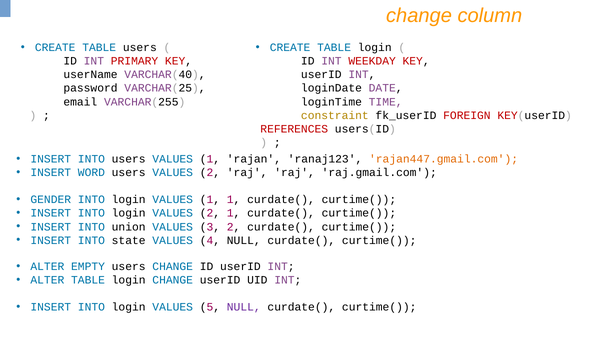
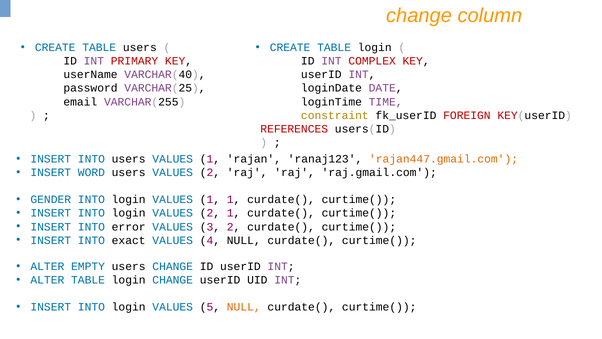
WEEKDAY: WEEKDAY -> COMPLEX (372, 61)
union: union -> error (129, 227)
state: state -> exact (129, 240)
NULL colour: purple -> orange (244, 307)
